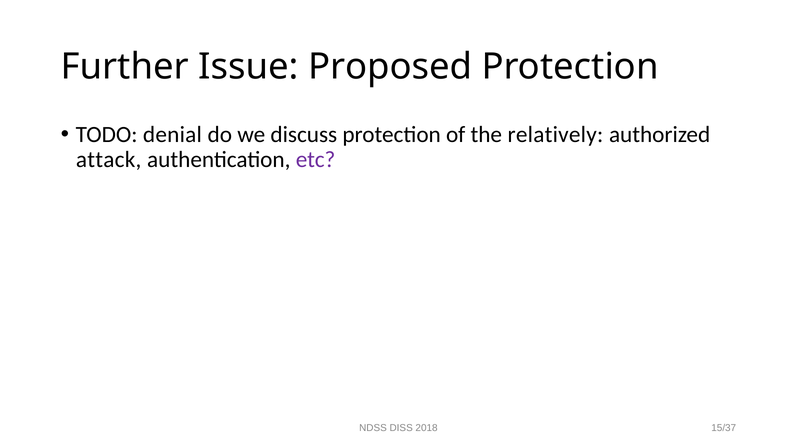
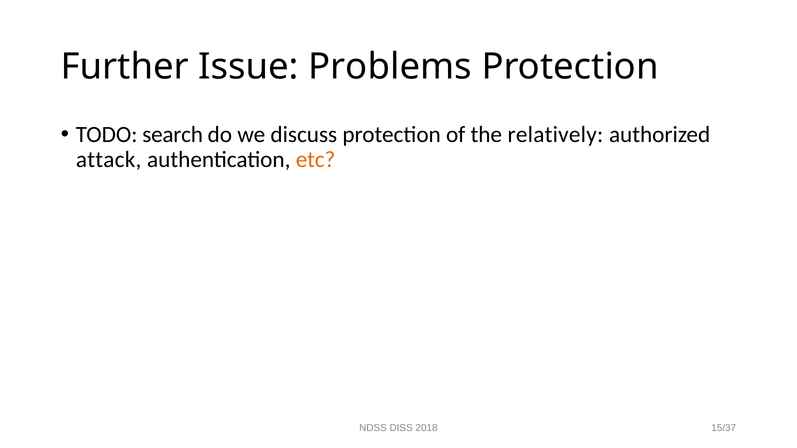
Proposed: Proposed -> Problems (390, 67)
denial: denial -> search (173, 135)
etc colour: purple -> orange (316, 160)
